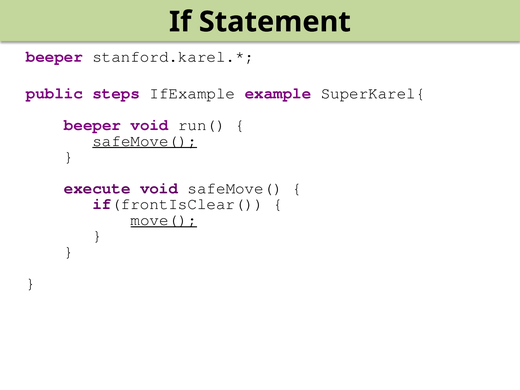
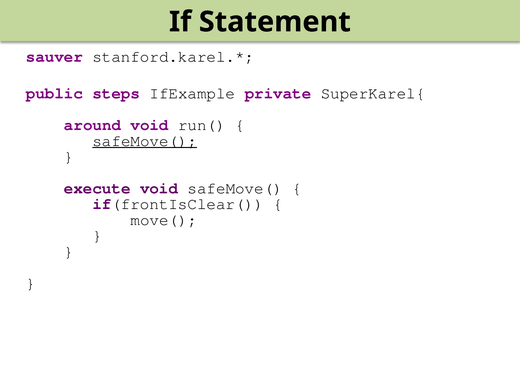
beeper: beeper -> sauver (54, 57)
example: example -> private (278, 93)
beeper: beeper -> around (93, 125)
move( underline: present -> none (164, 220)
